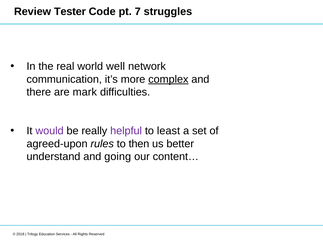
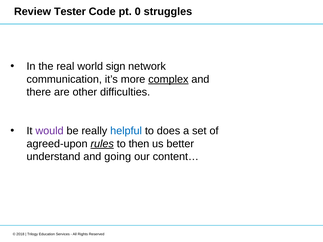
7: 7 -> 0 (138, 11)
well: well -> sign (116, 66)
mark: mark -> other (85, 92)
helpful colour: purple -> blue (126, 131)
least: least -> does (169, 131)
rules underline: none -> present (102, 144)
